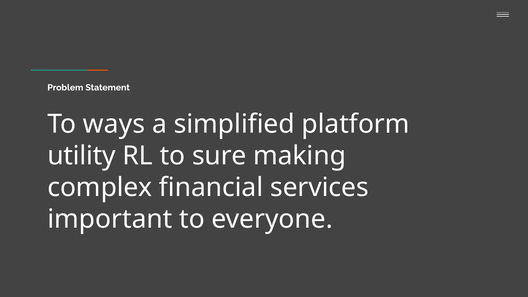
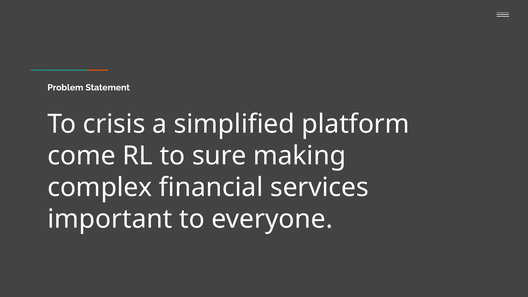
ways: ways -> crisis (114, 124)
utility: utility -> come (82, 156)
